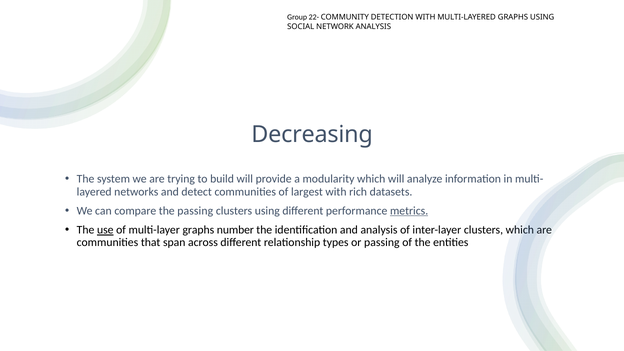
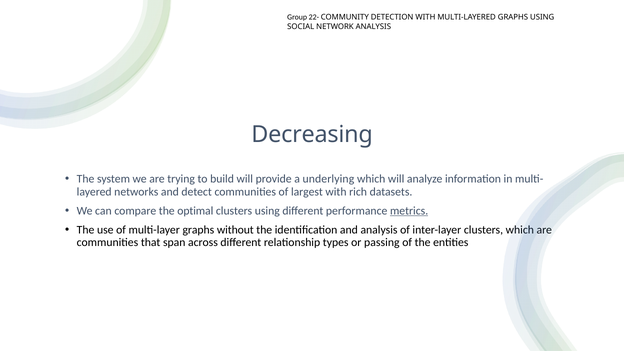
modularity: modularity -> underlying (328, 179)
the passing: passing -> optimal (195, 211)
use underline: present -> none (105, 230)
number: number -> without (235, 230)
